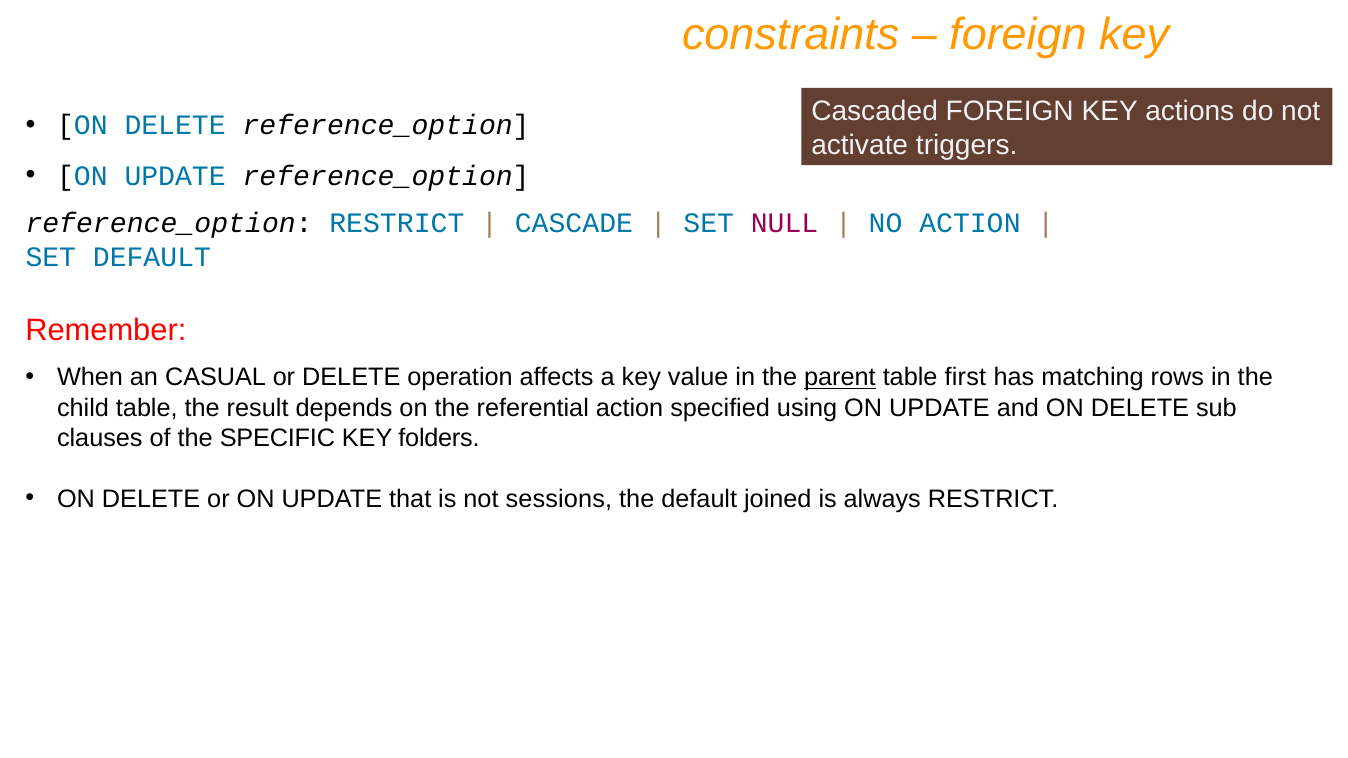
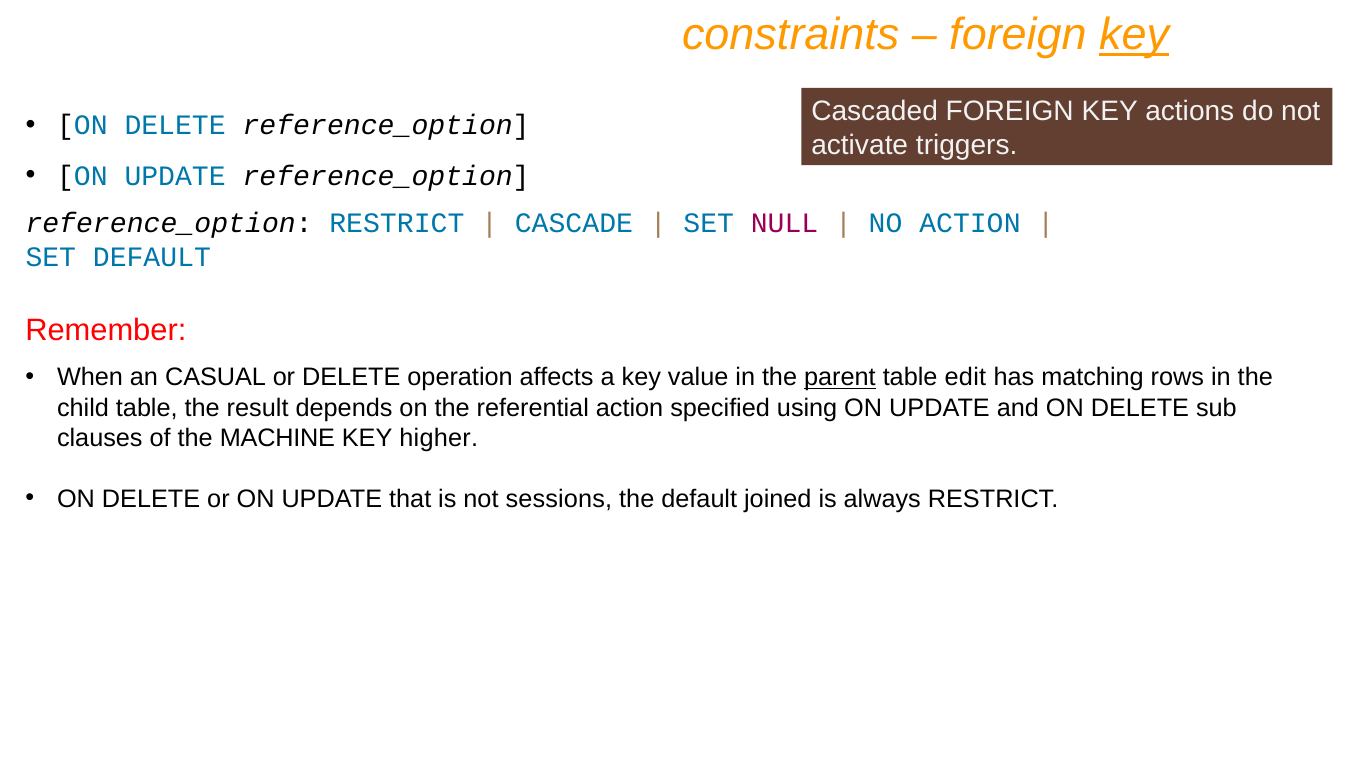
key underline: none -> present (1134, 35)
first: first -> edit (965, 378)
SPECIFIC: SPECIFIC -> MACHINE (277, 438)
folders: folders -> higher (439, 438)
